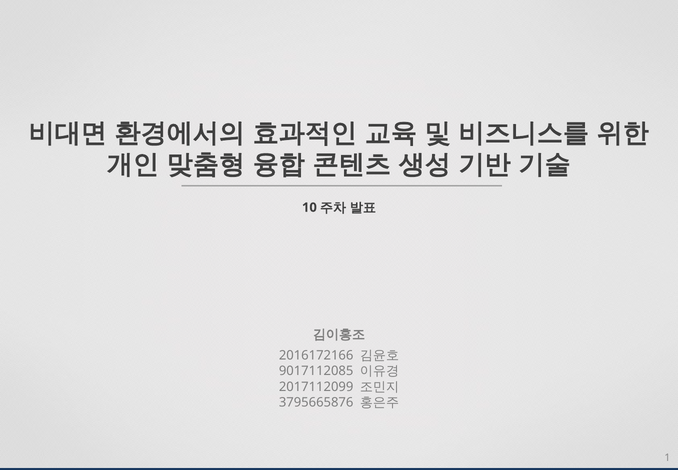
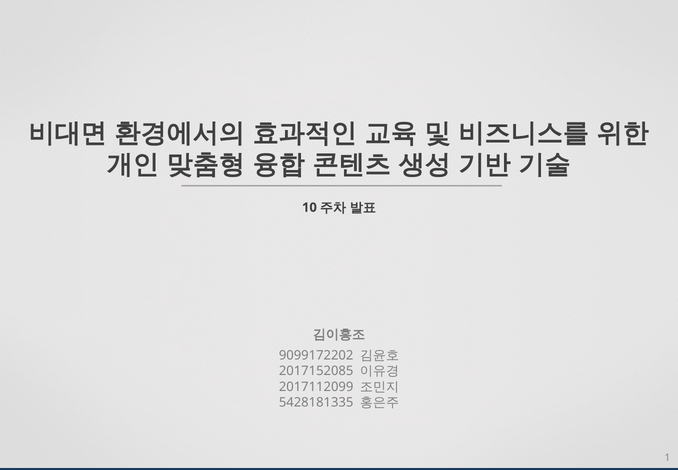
2016172166: 2016172166 -> 9099172202 (316, 355)
9017112085: 9017112085 -> 2017152085 (316, 371)
3795665876: 3795665876 -> 5428181335 (316, 402)
